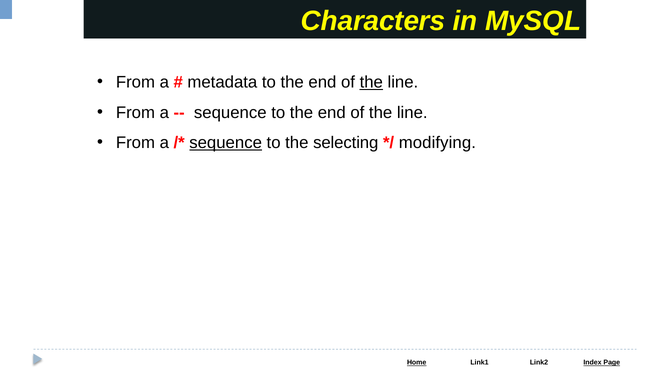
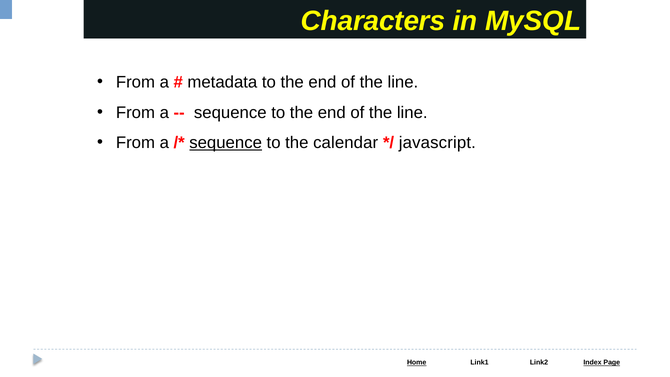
the underline: present -> none (371, 82)
selecting: selecting -> calendar (346, 143)
modifying: modifying -> javascript (437, 143)
